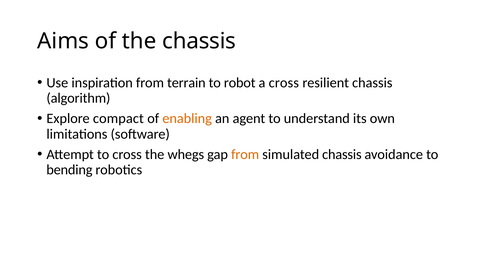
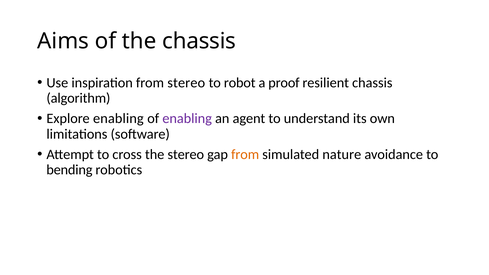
from terrain: terrain -> stereo (186, 83)
a cross: cross -> proof (284, 83)
Explore compact: compact -> enabling (118, 119)
enabling colour: orange -> purple (187, 119)
the whegs: whegs -> stereo (186, 154)
simulated chassis: chassis -> nature (342, 154)
